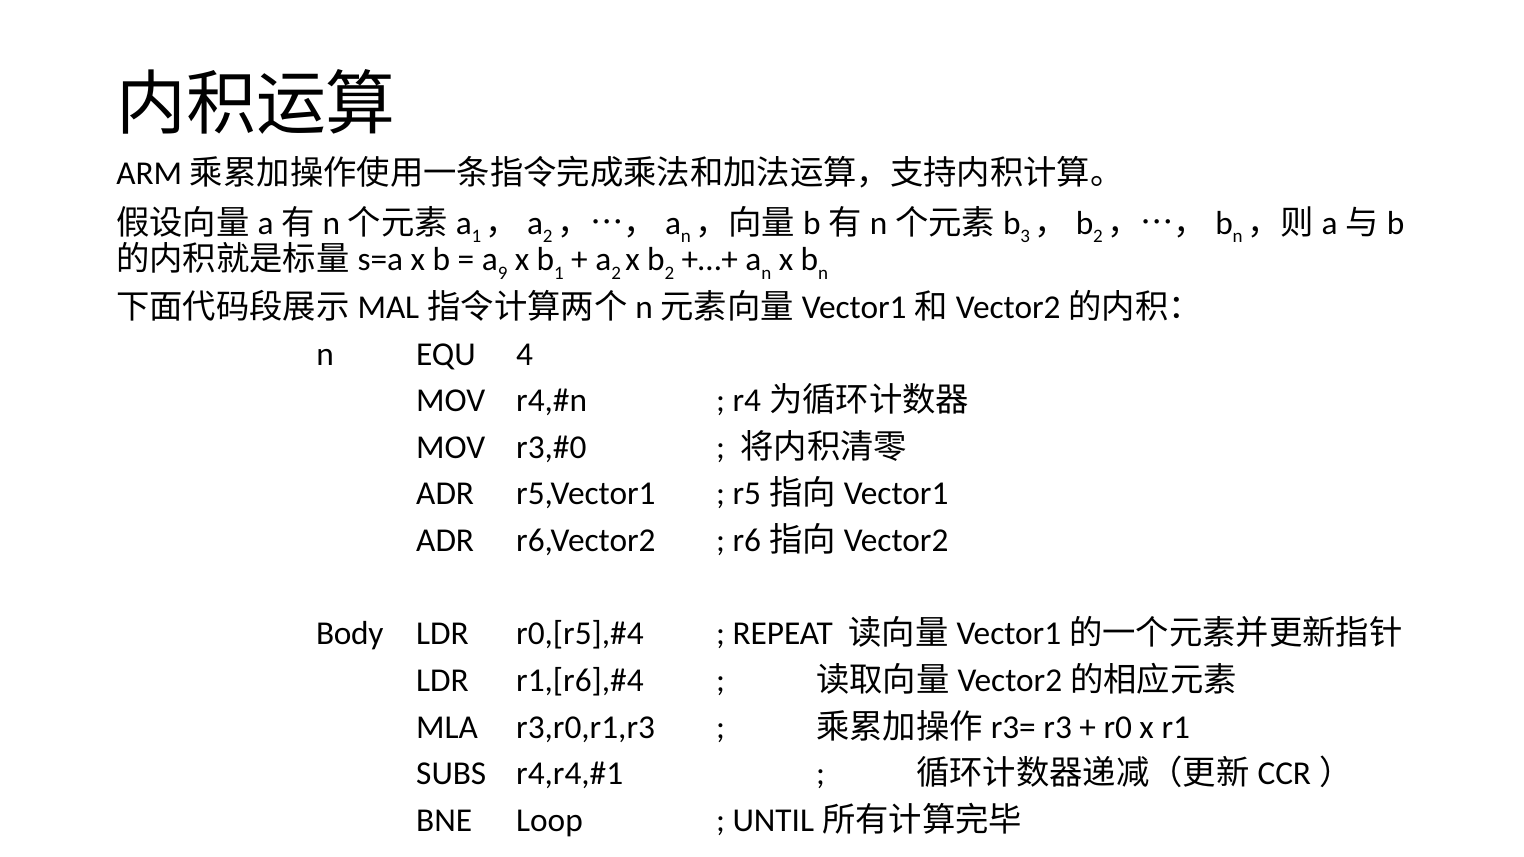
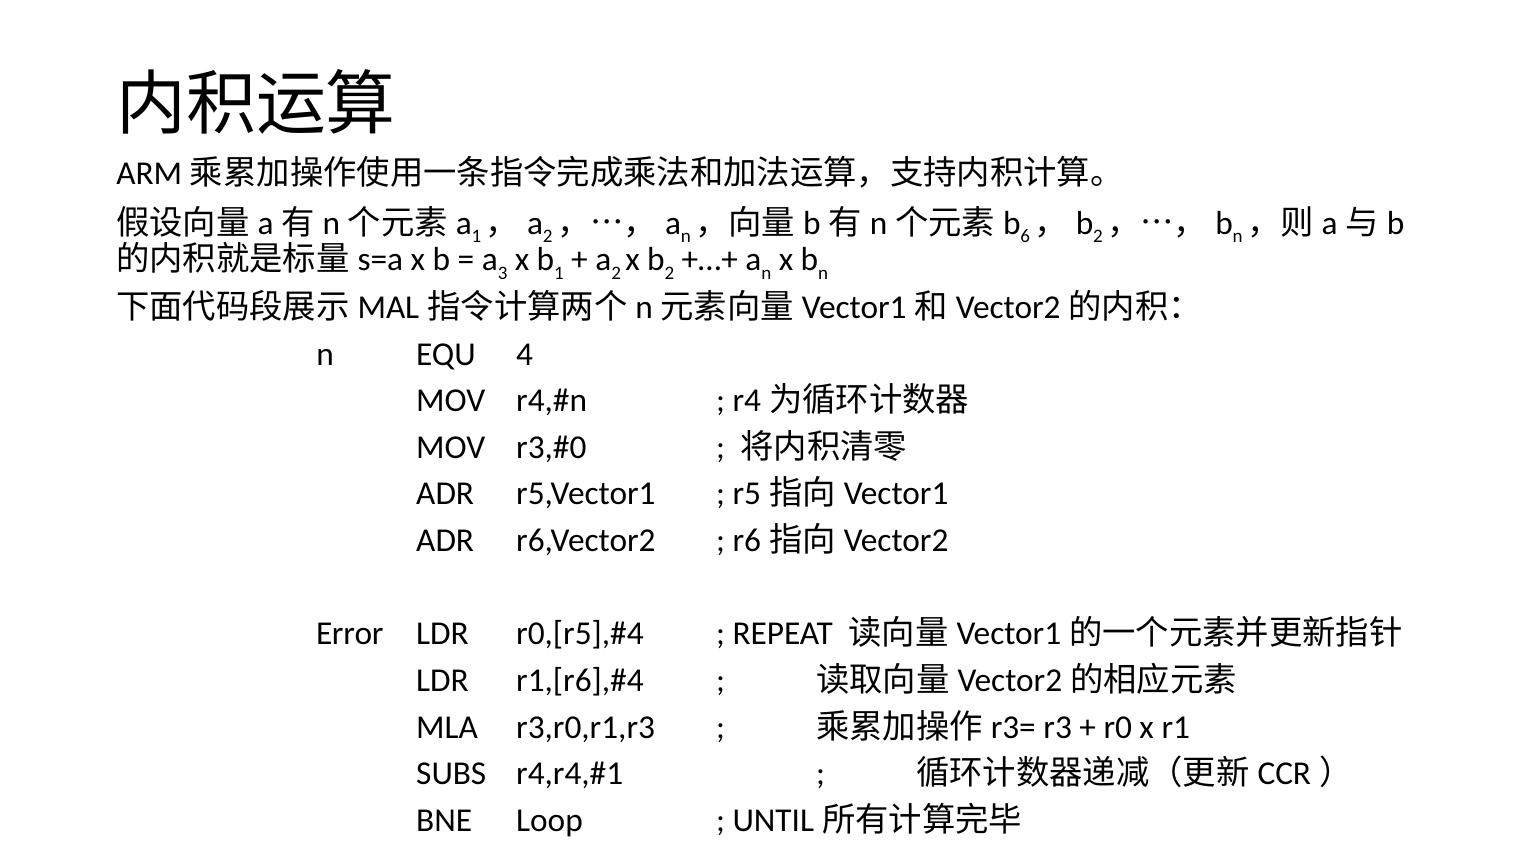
3: 3 -> 6 (1025, 236)
9: 9 -> 3 (503, 273)
Body: Body -> Error (350, 634)
